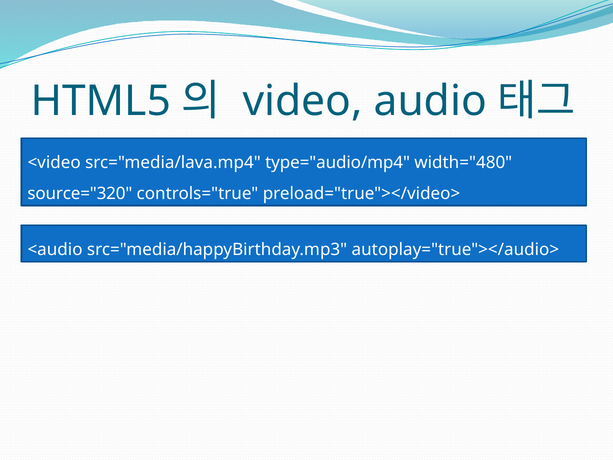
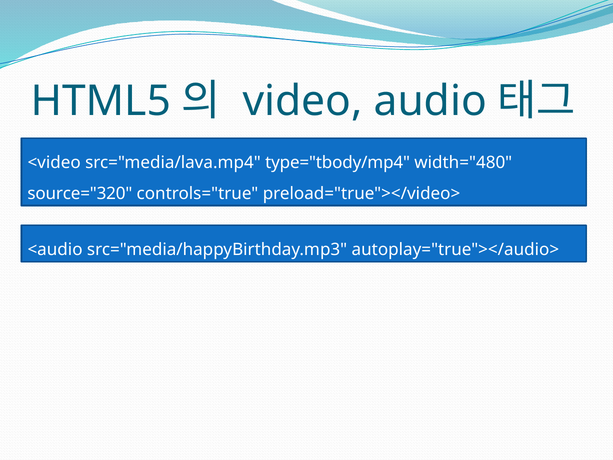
type="audio/mp4: type="audio/mp4 -> type="tbody/mp4 (338, 163)
